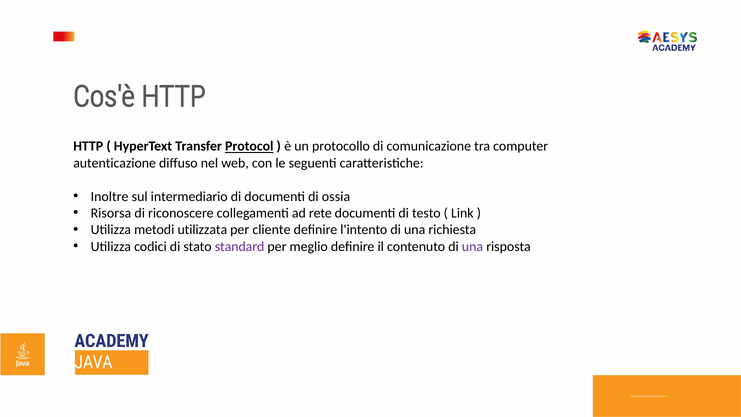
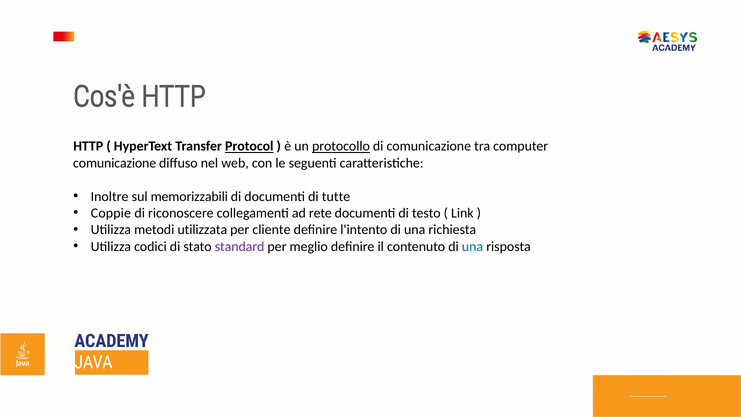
protocollo underline: none -> present (341, 146)
autenticazione: autenticazione -> comunicazione (115, 163)
intermediario: intermediario -> memorizzabili (189, 196)
ossia: ossia -> tutte (336, 196)
Risorsa: Risorsa -> Coppie (111, 213)
una colour: purple -> blue (472, 246)
